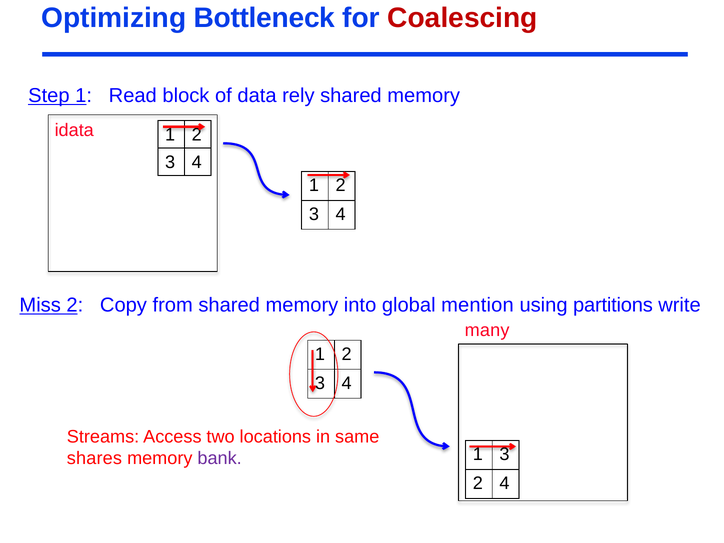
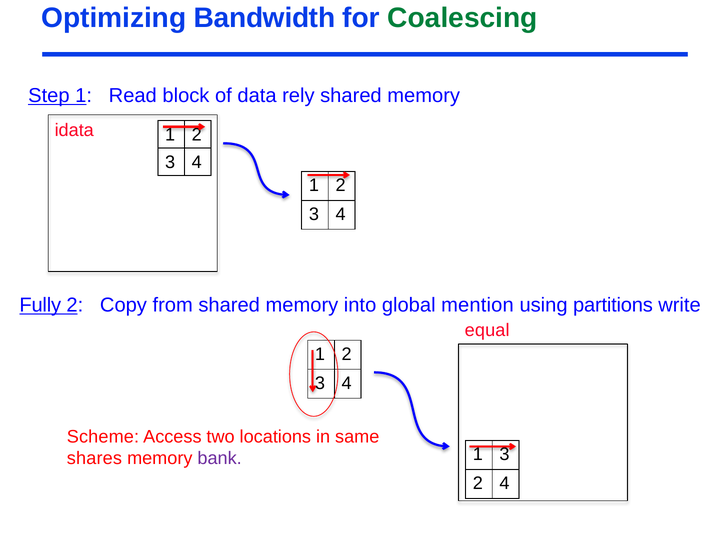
Bottleneck: Bottleneck -> Bandwidth (264, 18)
Coalescing colour: red -> green (462, 18)
Miss: Miss -> Fully (40, 305)
many: many -> equal (487, 330)
Streams: Streams -> Scheme (103, 437)
